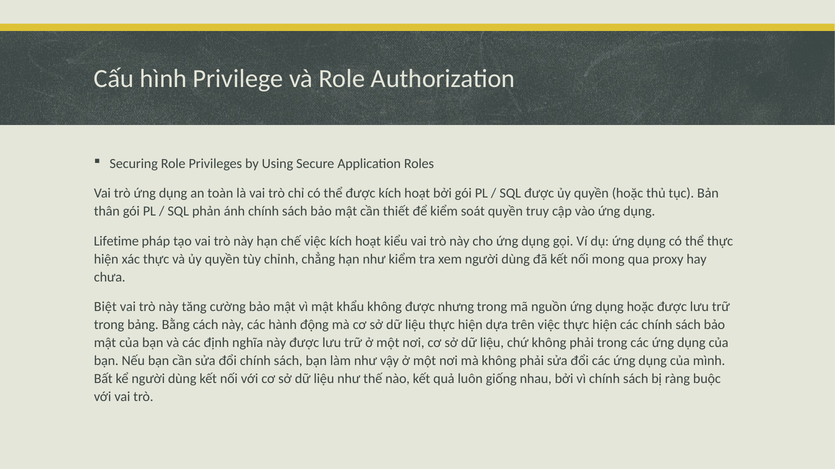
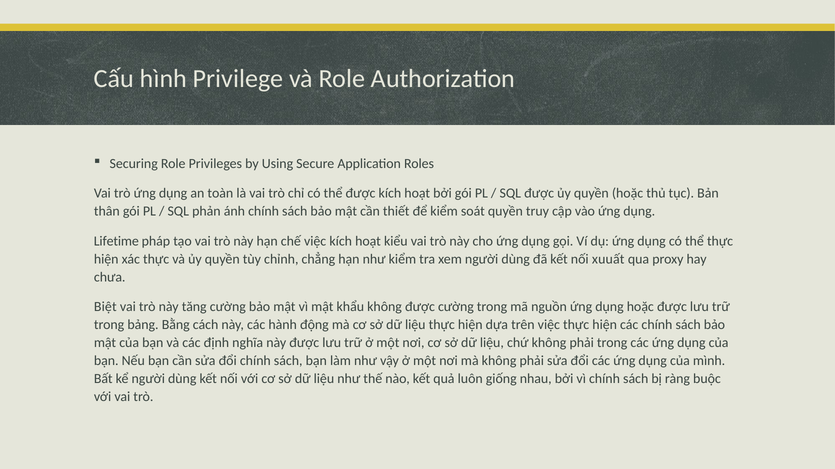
mong: mong -> xuuất (608, 259)
được nhưng: nhưng -> cường (456, 307)
